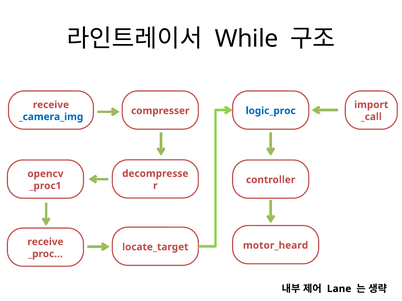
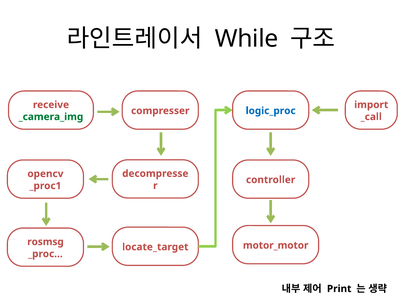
_camera_img colour: blue -> green (51, 117)
receive: receive -> rosmsg (45, 242)
motor_heard: motor_heard -> motor_motor (276, 246)
Lane: Lane -> Print (339, 289)
